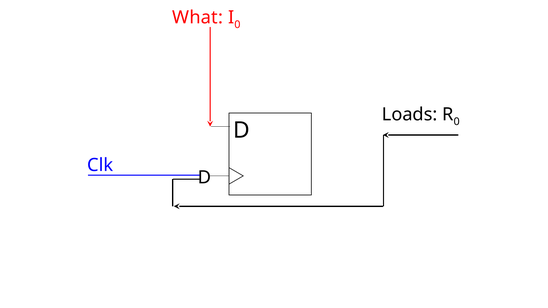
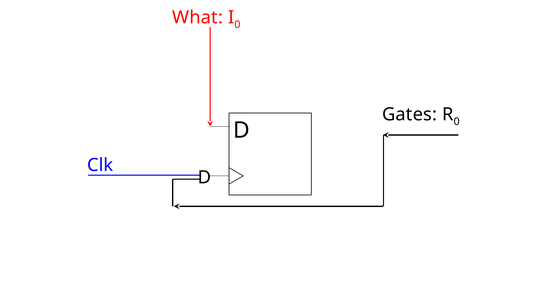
Loads: Loads -> Gates (410, 115)
